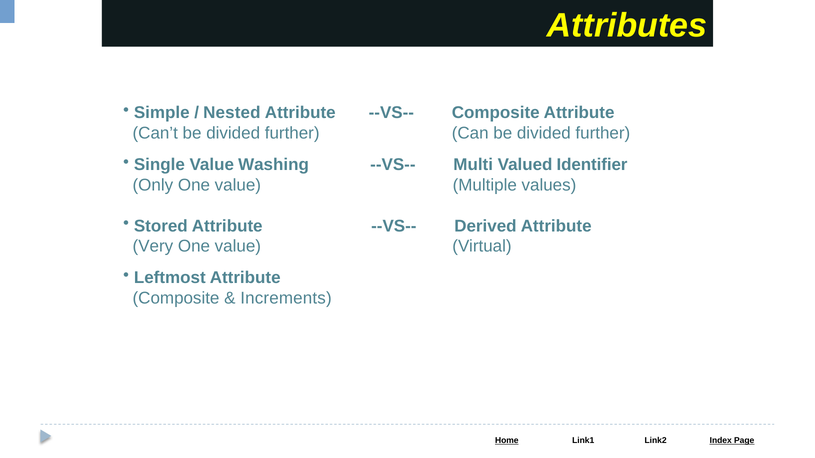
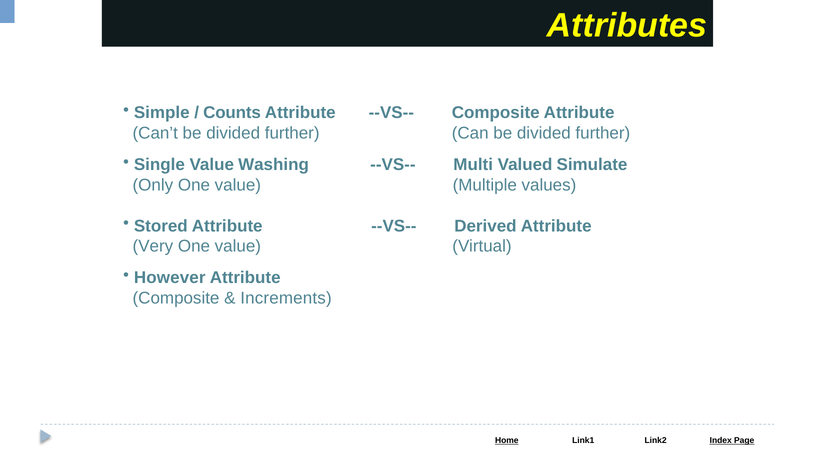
Nested: Nested -> Counts (232, 113)
Identifier: Identifier -> Simulate (592, 165)
Leftmost: Leftmost -> However (170, 278)
